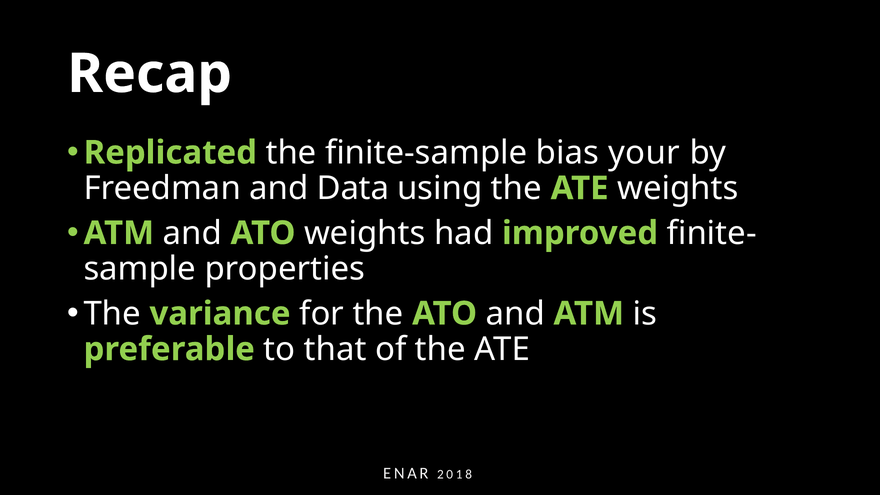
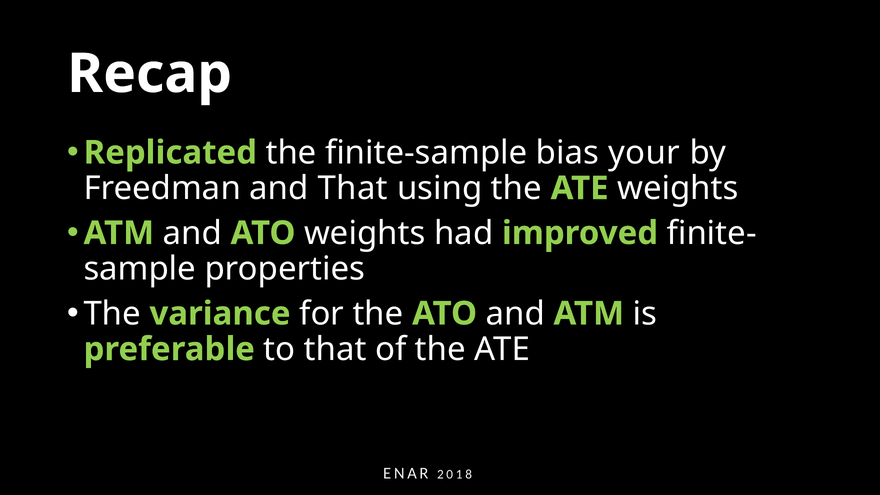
and Data: Data -> That (353, 188)
